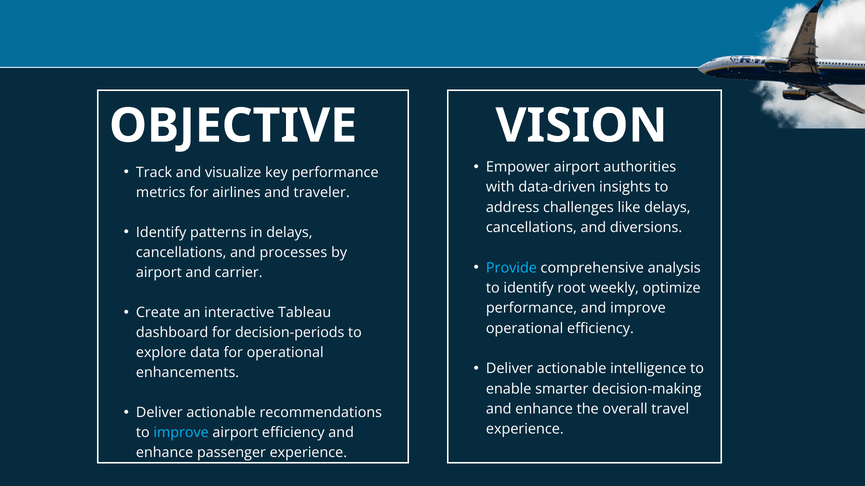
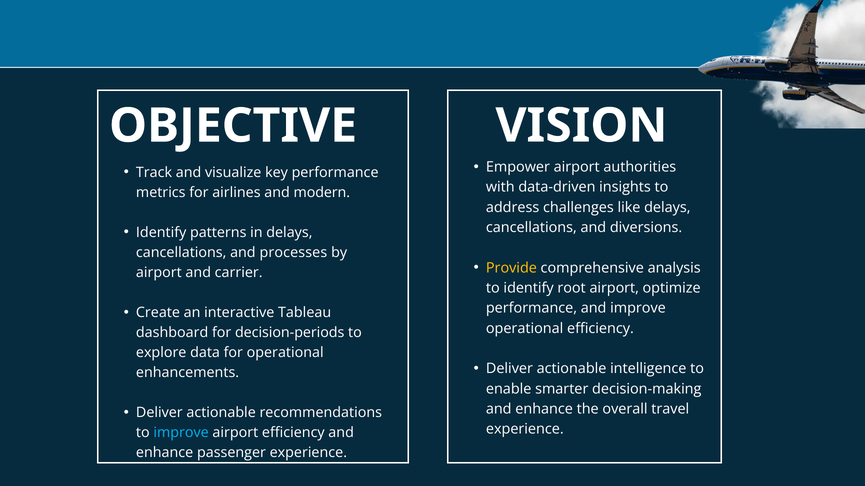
traveler: traveler -> modern (322, 193)
Provide colour: light blue -> yellow (511, 268)
root weekly: weekly -> airport (614, 288)
